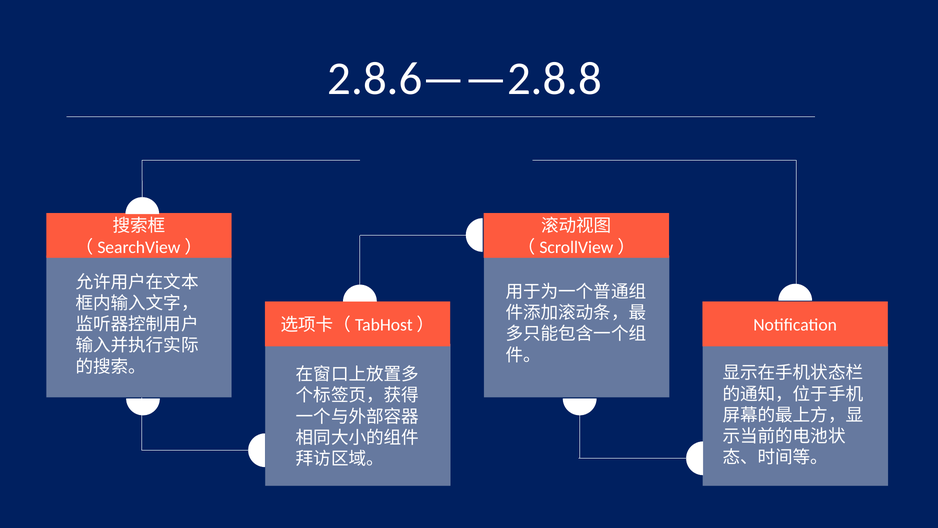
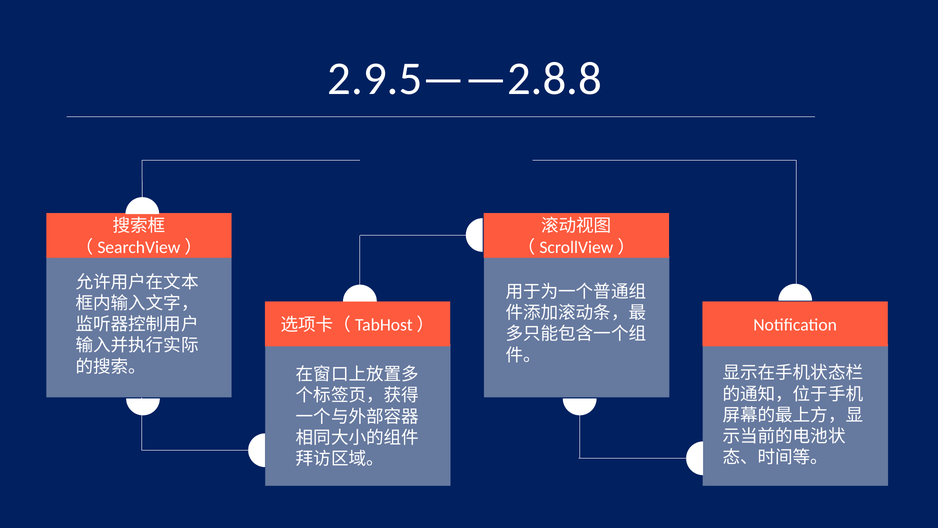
2.8.6——2.8.8: 2.8.6——2.8.8 -> 2.9.5——2.8.8 (465, 79)
